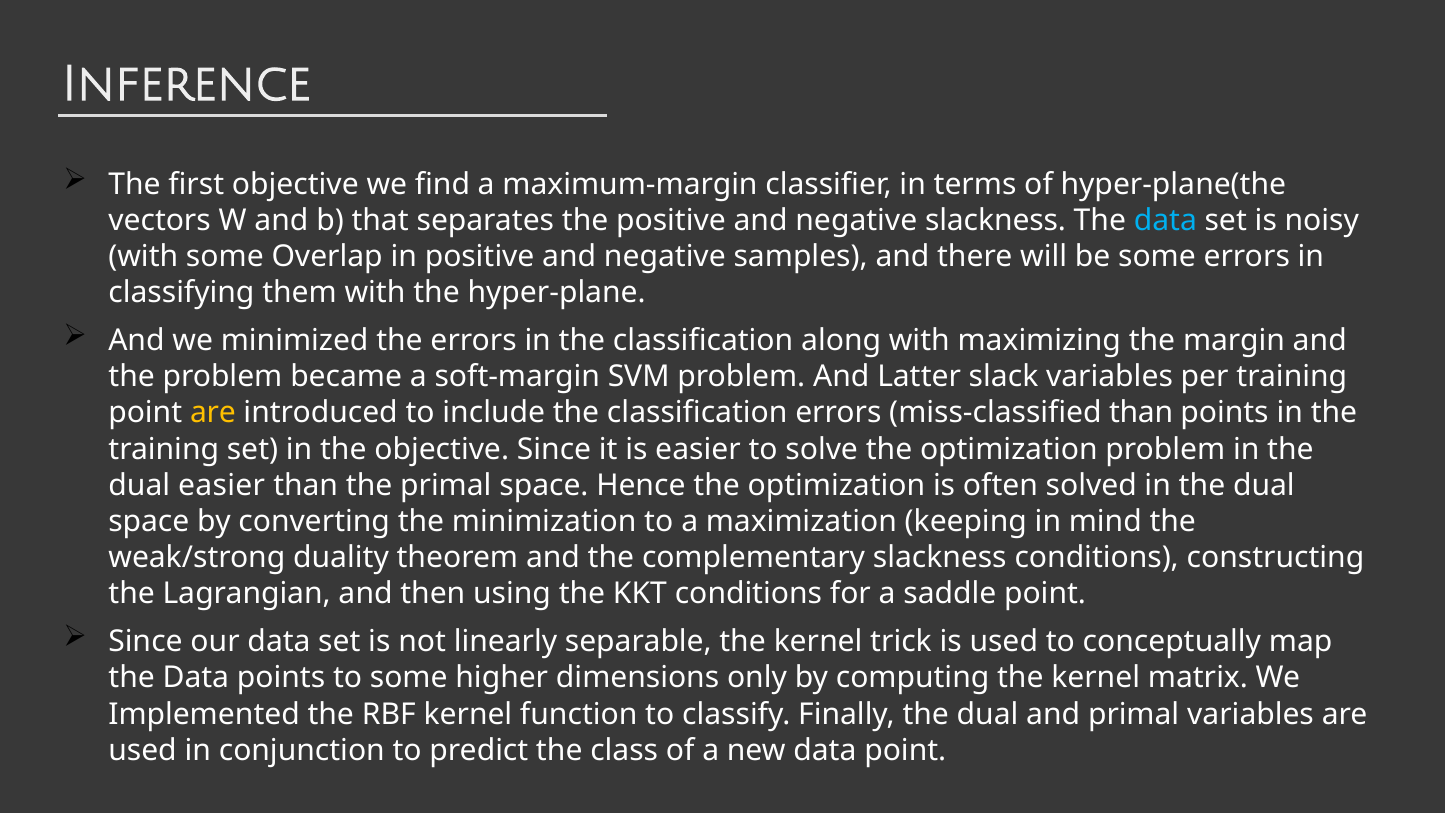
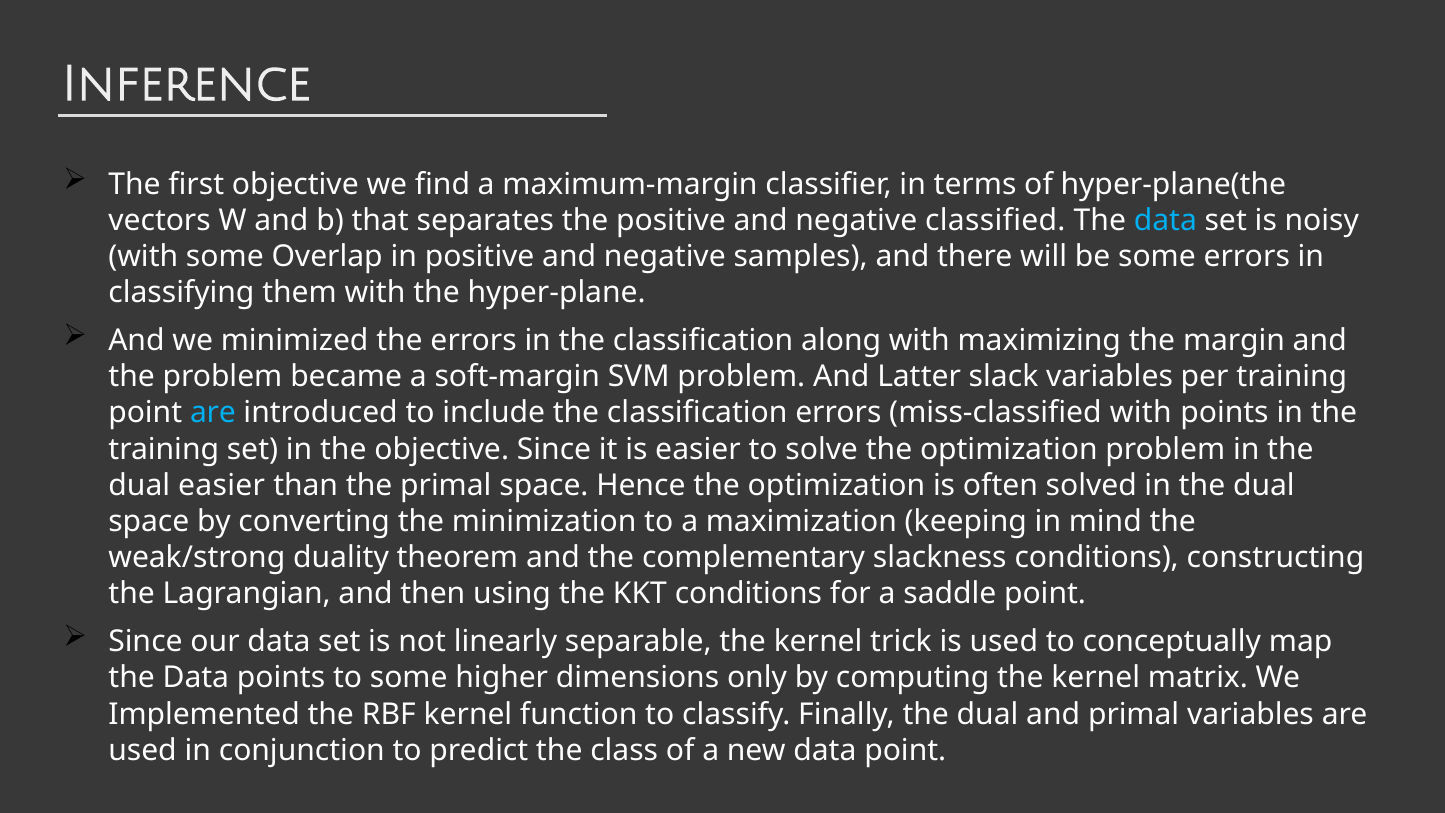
negative slackness: slackness -> classified (995, 220)
are colour: yellow -> light blue (213, 413)
miss-classified than: than -> with (1141, 413)
